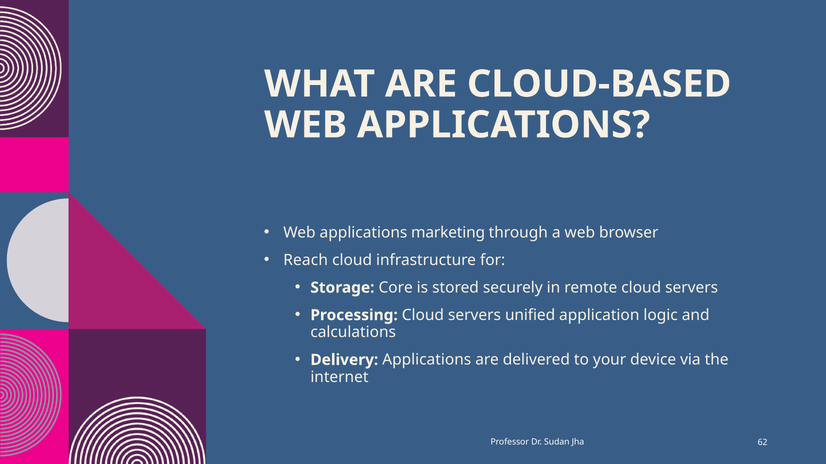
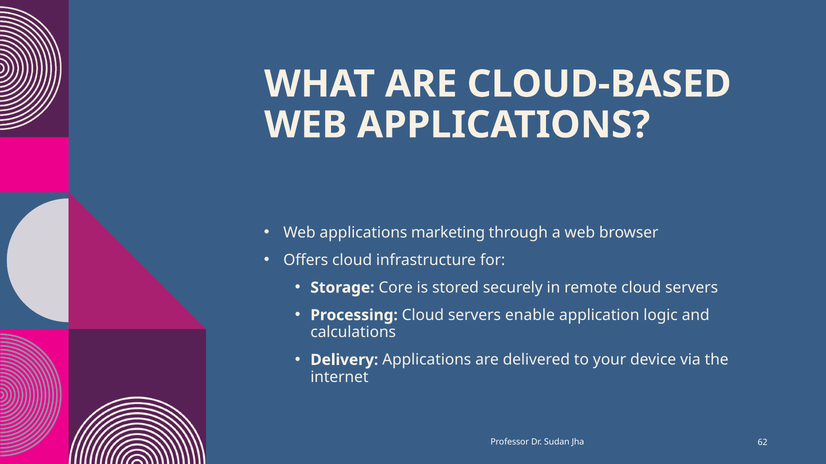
Reach: Reach -> Offers (306, 260)
unified: unified -> enable (530, 316)
